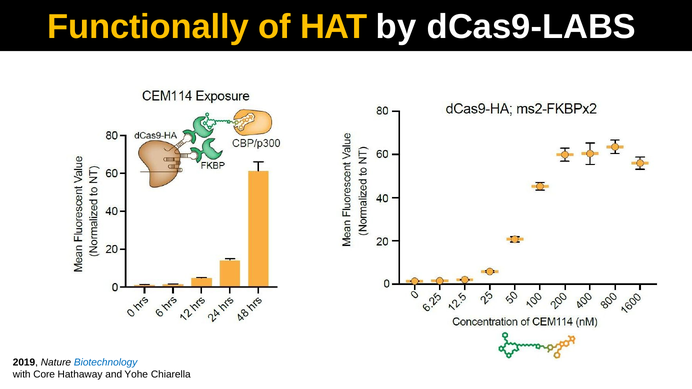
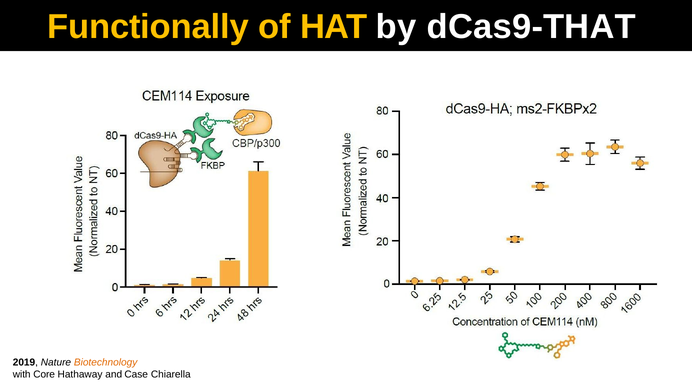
dCas9-LABS: dCas9-LABS -> dCas9-THAT (531, 27)
Biotechnology colour: blue -> orange (106, 363)
Yohe: Yohe -> Case (136, 375)
